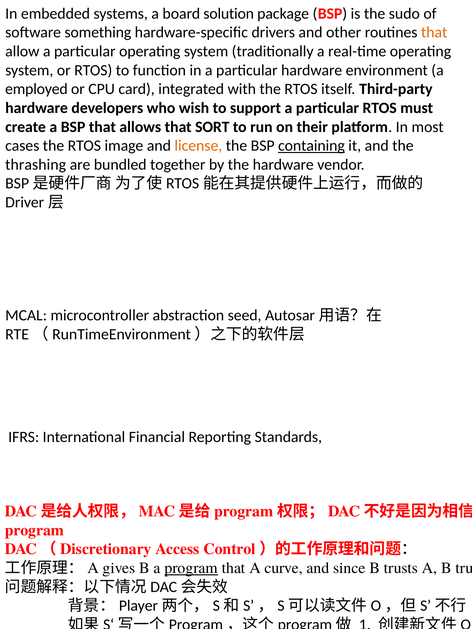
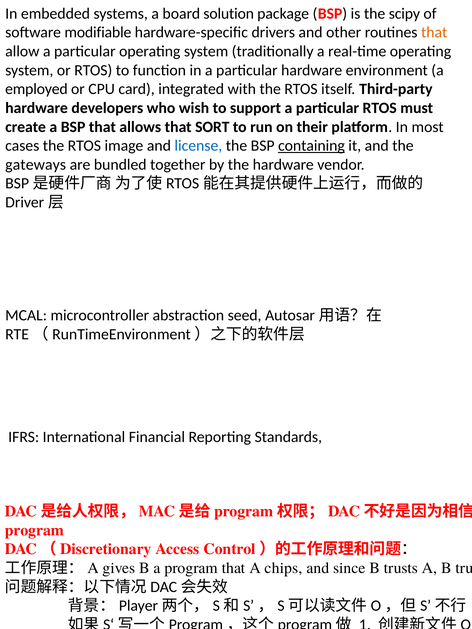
sudo: sudo -> scipy (404, 14)
something: something -> modifiable (98, 32)
license colour: orange -> blue (198, 146)
thrashing: thrashing -> gateways (36, 165)
program underline: present -> none (191, 568)
curve: curve -> chips (284, 568)
